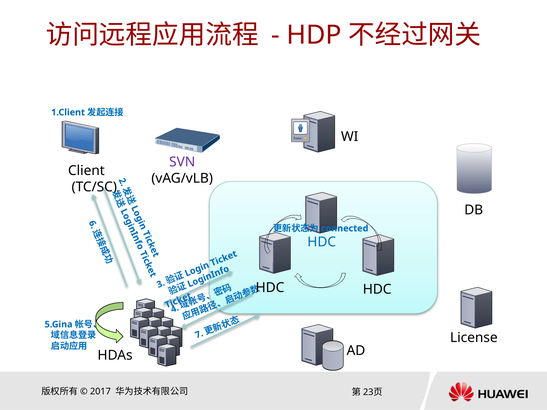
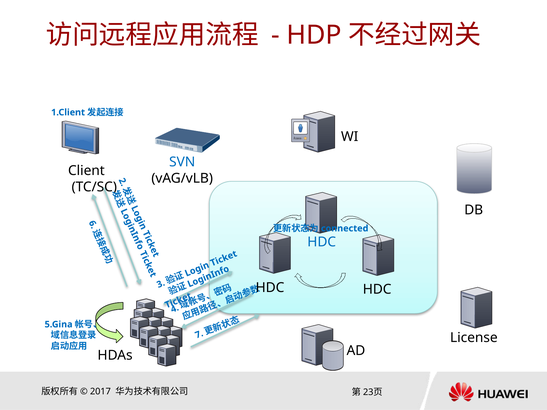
SVN colour: purple -> blue (182, 162)
